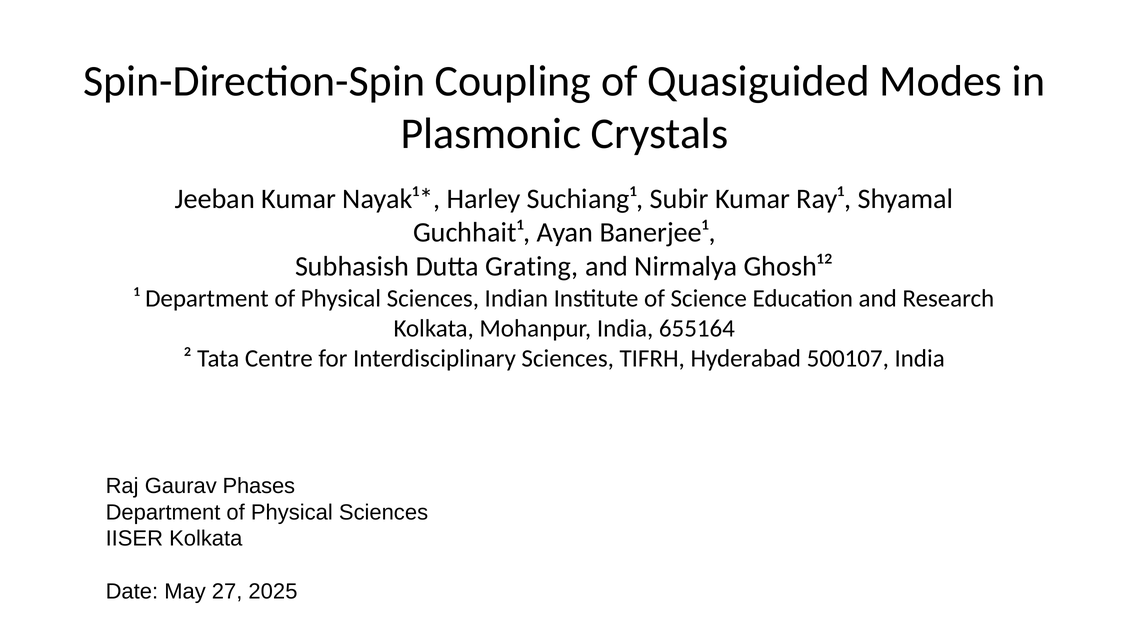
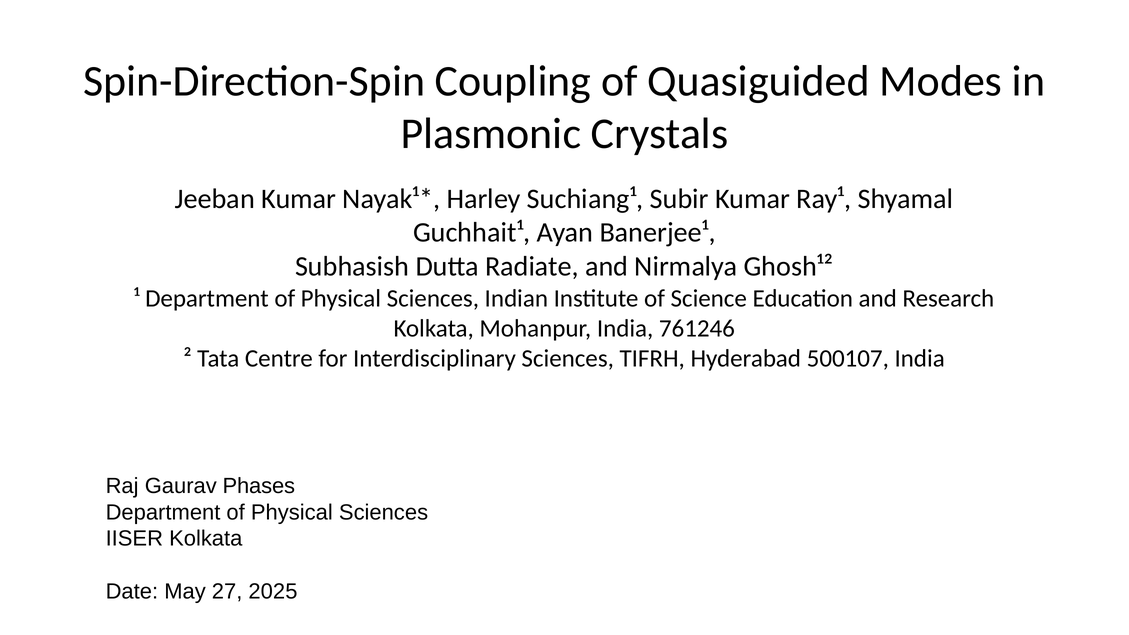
Grating: Grating -> Radiate (532, 267)
655164: 655164 -> 761246 (697, 328)
